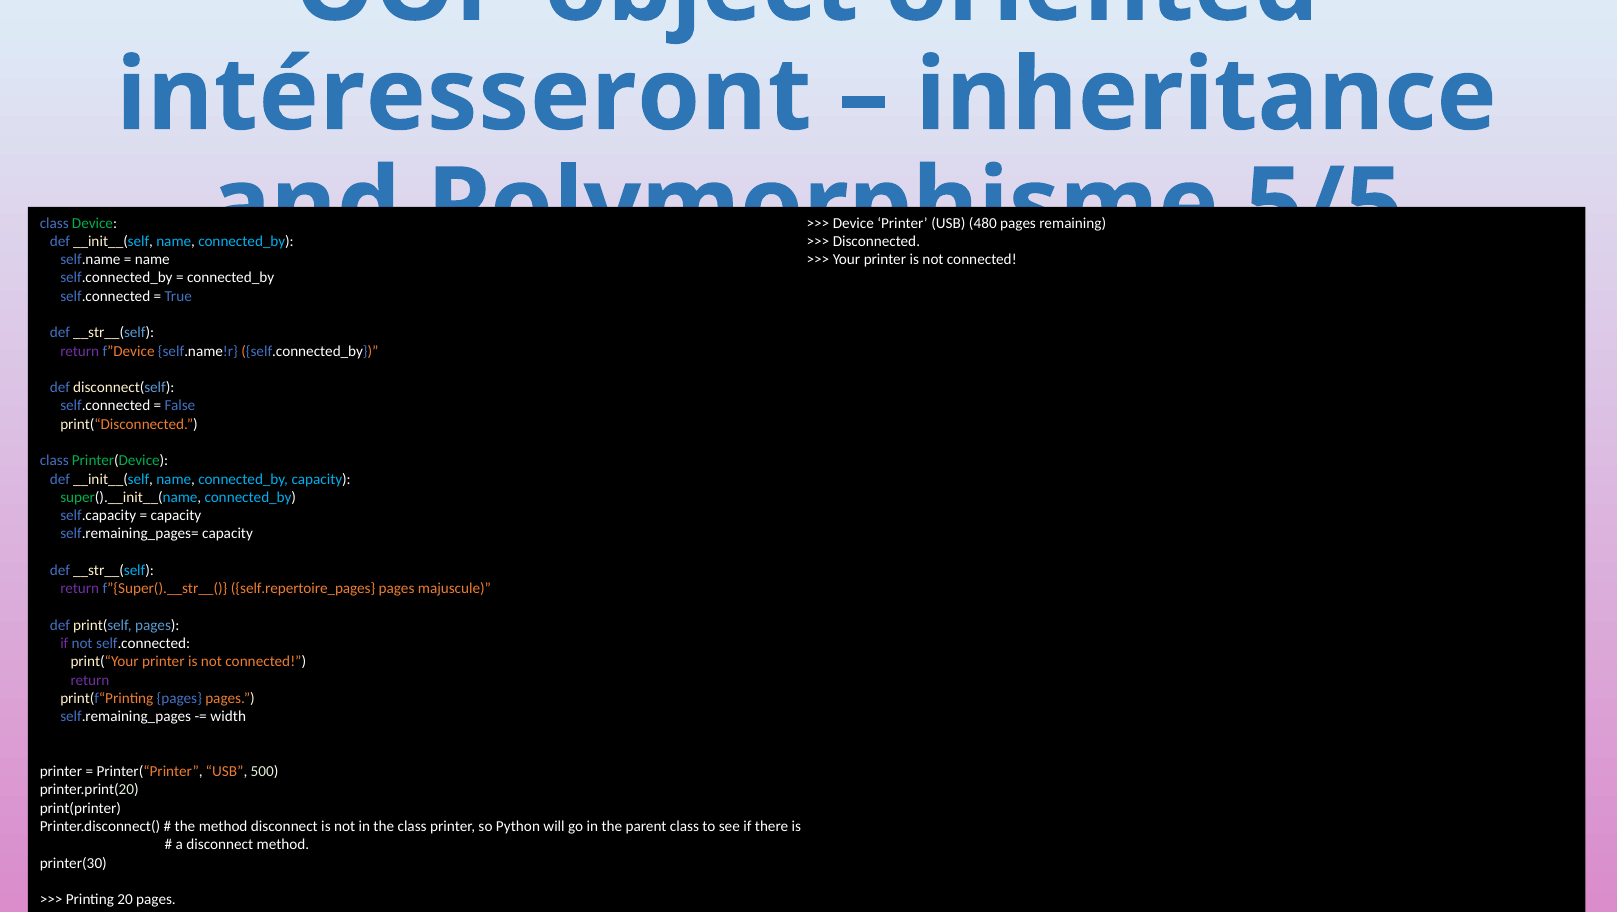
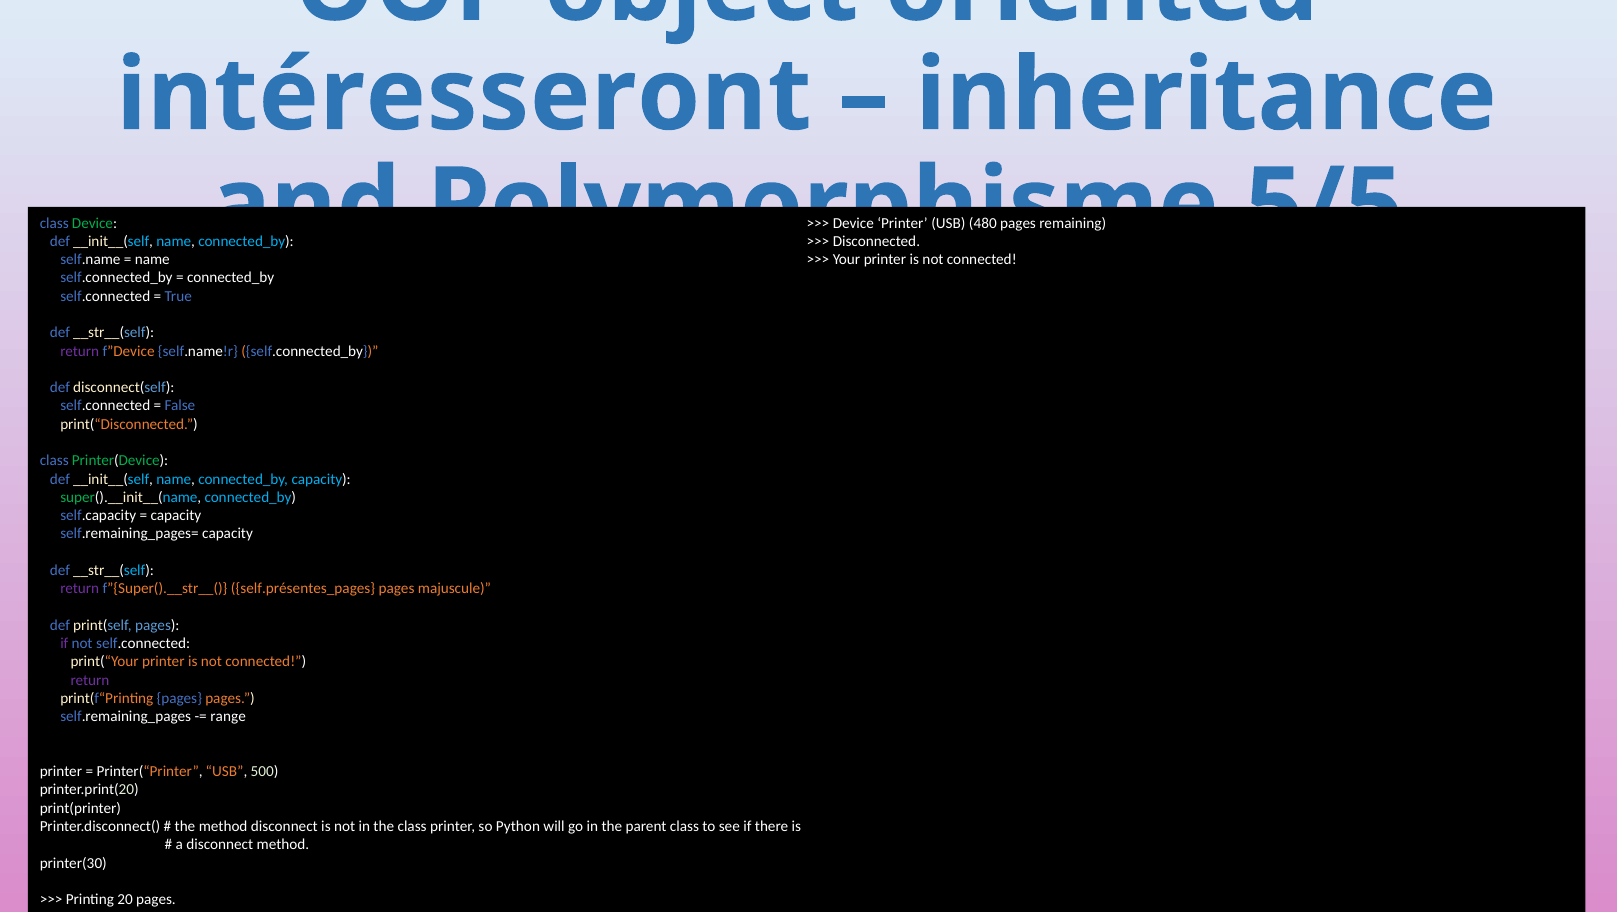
self.repertoire_pages: self.repertoire_pages -> self.présentes_pages (303, 589)
width: width -> range (228, 717)
